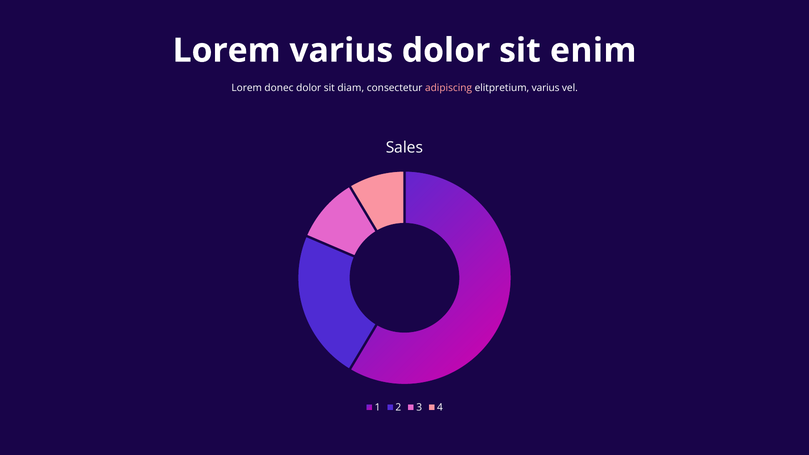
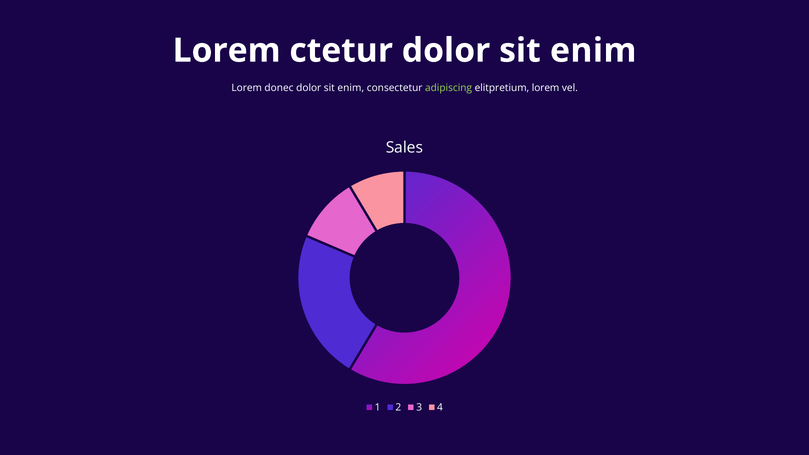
Lorem varius: varius -> ctetur (341, 51)
diam: diam -> enim (351, 88)
adipiscing colour: pink -> light green (449, 88)
elitpretium varius: varius -> lorem (546, 88)
